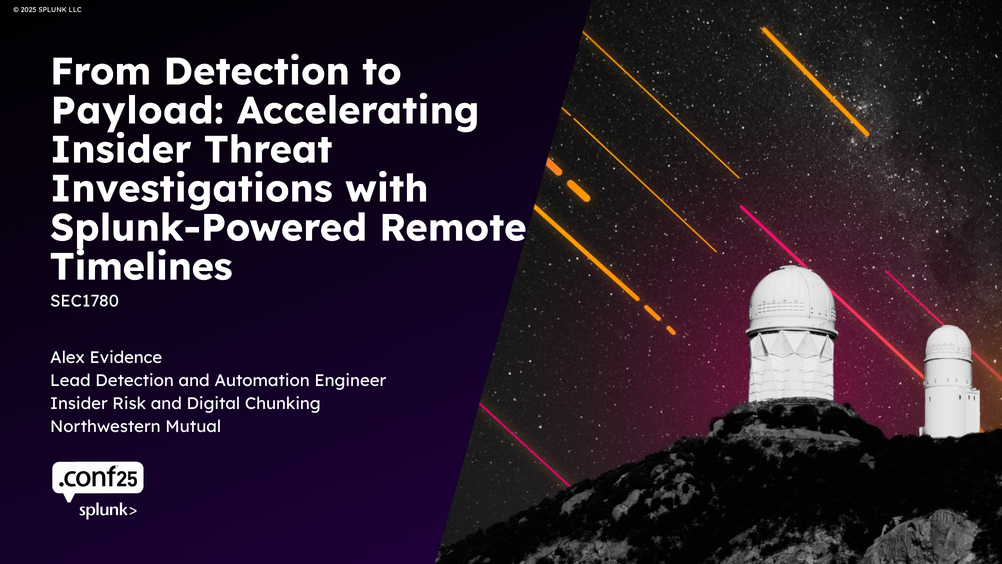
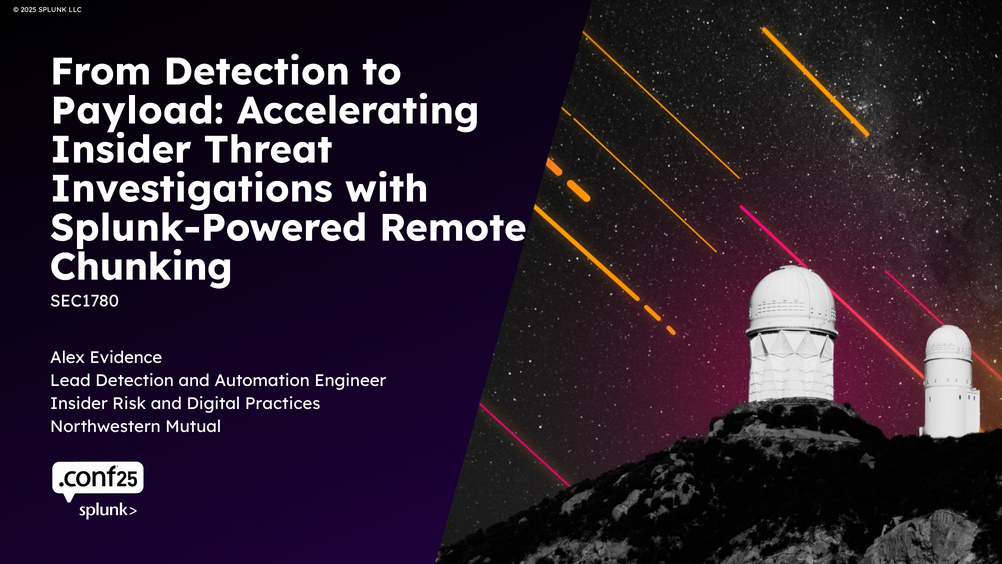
Timelines: Timelines -> Chunking (141, 267)
Chunking: Chunking -> Practices (283, 404)
